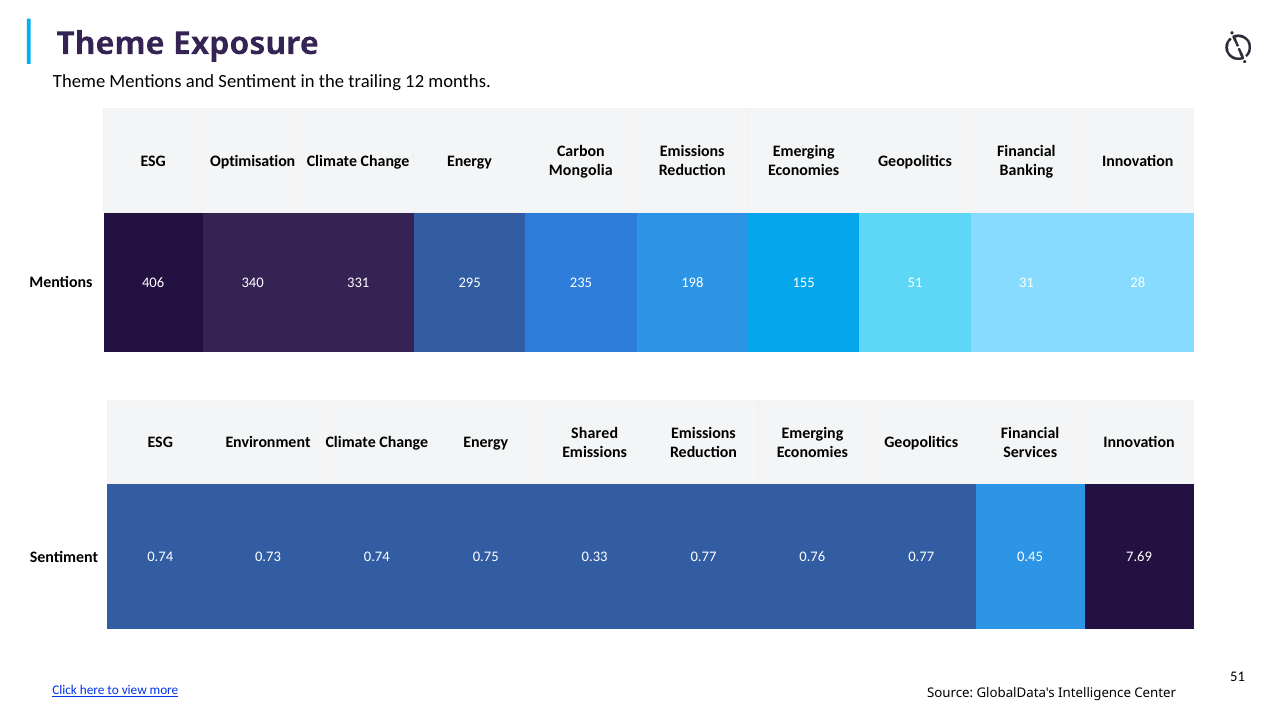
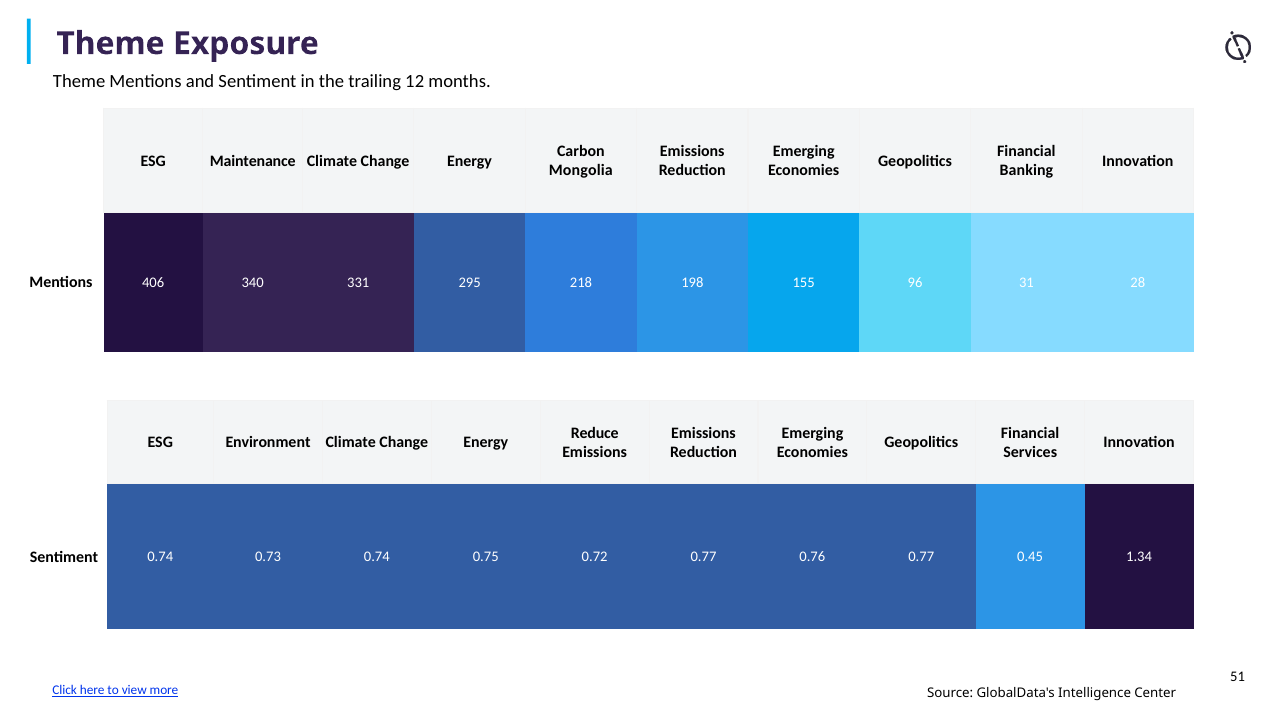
Optimisation: Optimisation -> Maintenance (253, 161)
235: 235 -> 218 (581, 283)
155 51: 51 -> 96 (915, 283)
Shared: Shared -> Reduce (595, 433)
0.33: 0.33 -> 0.72 (595, 558)
7.69: 7.69 -> 1.34 (1139, 558)
